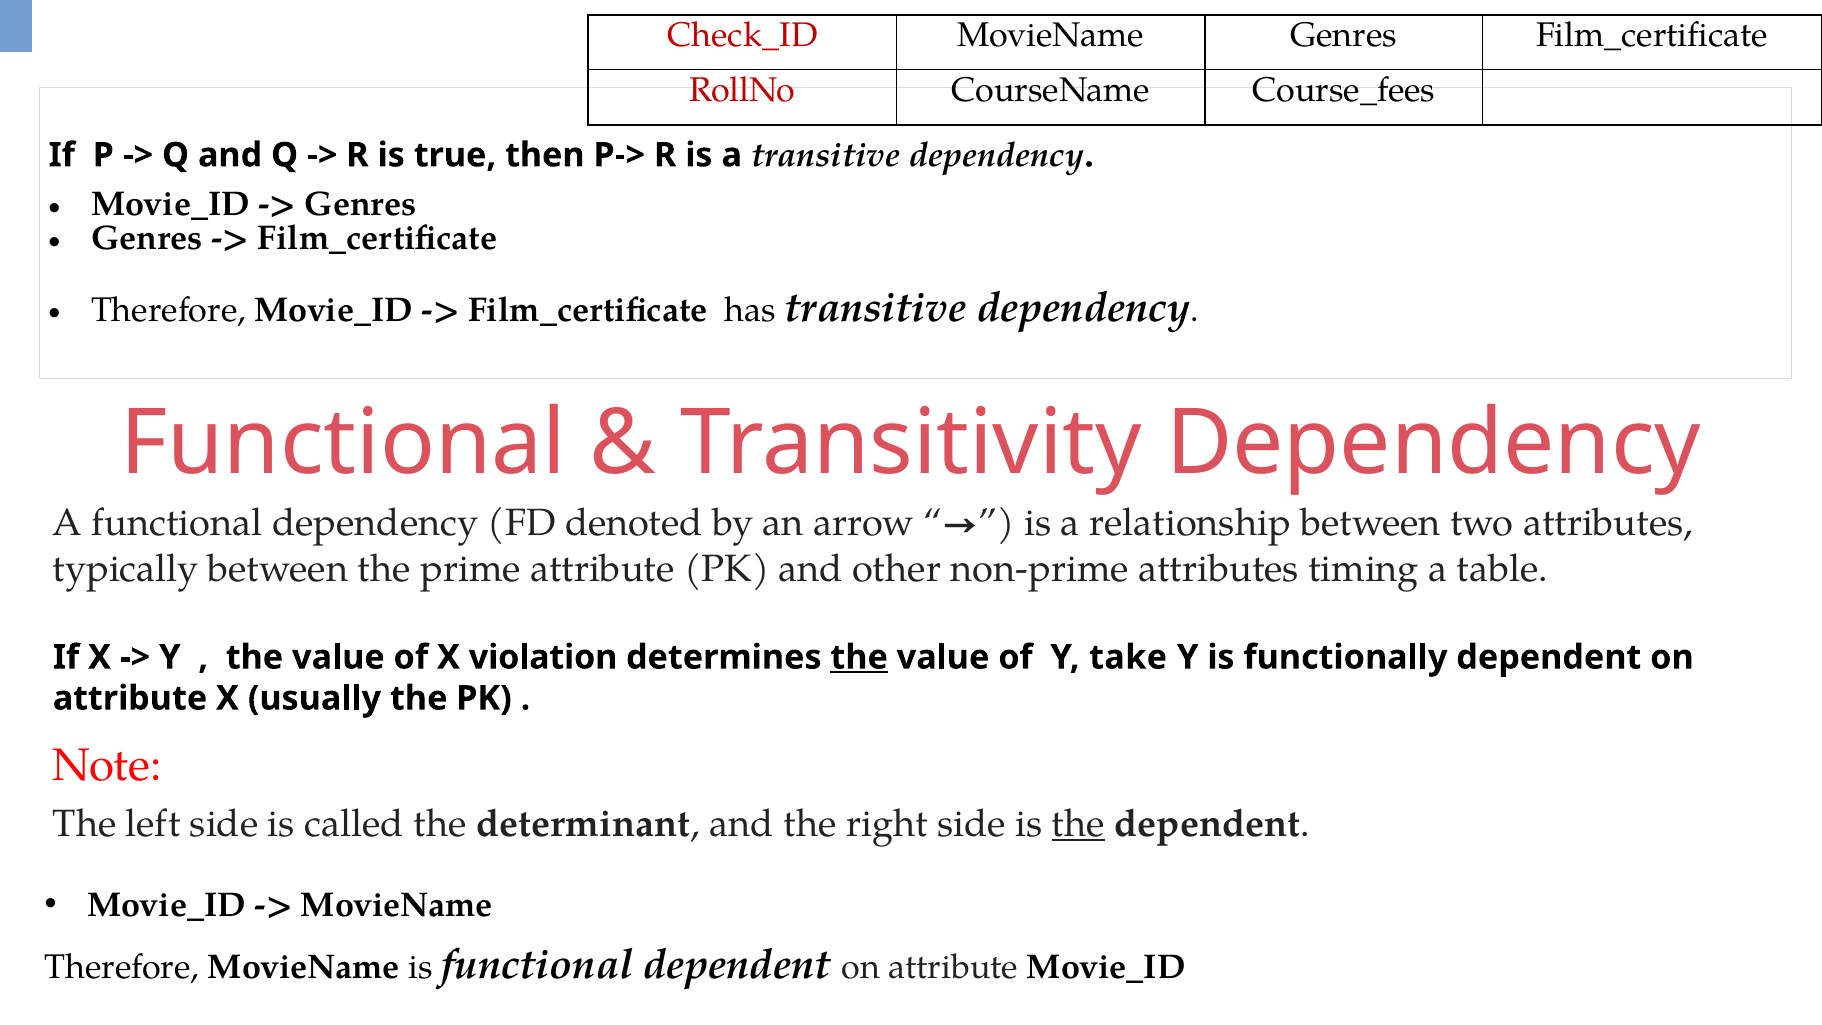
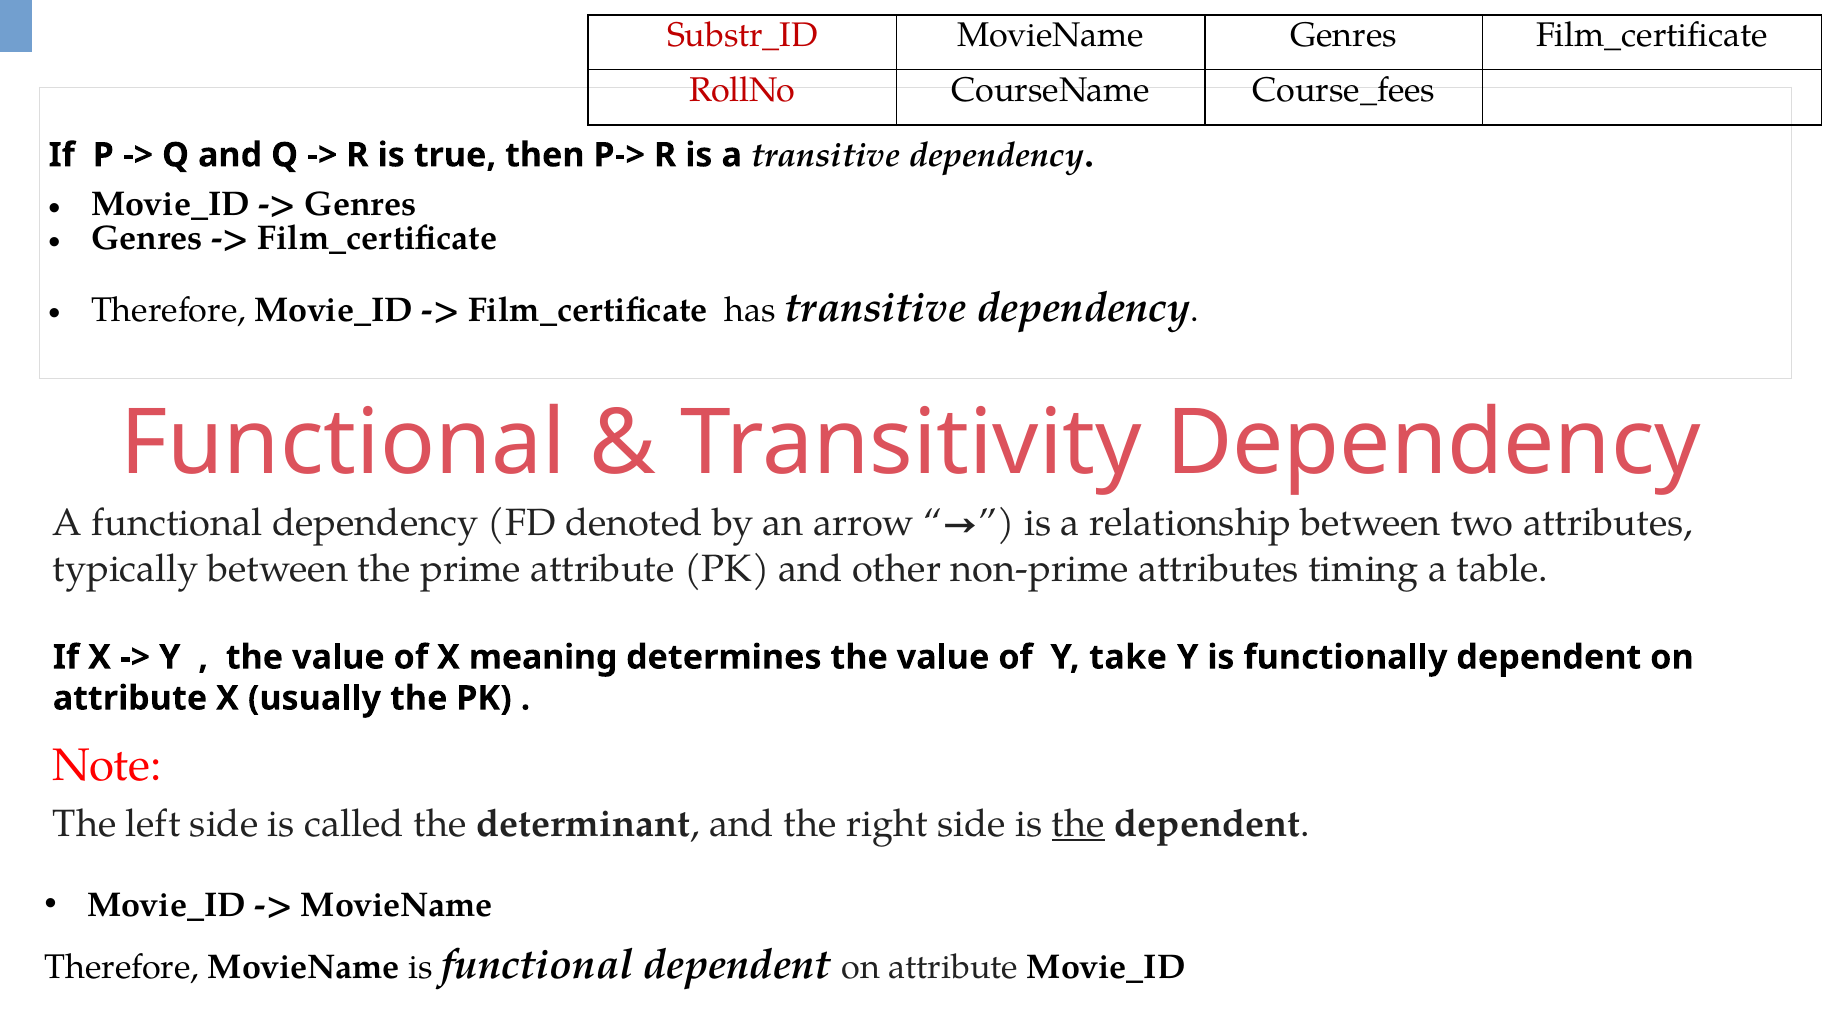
Check_ID: Check_ID -> Substr_ID (742, 35)
violation: violation -> meaning (543, 657)
the underline: present -> none (859, 657)
